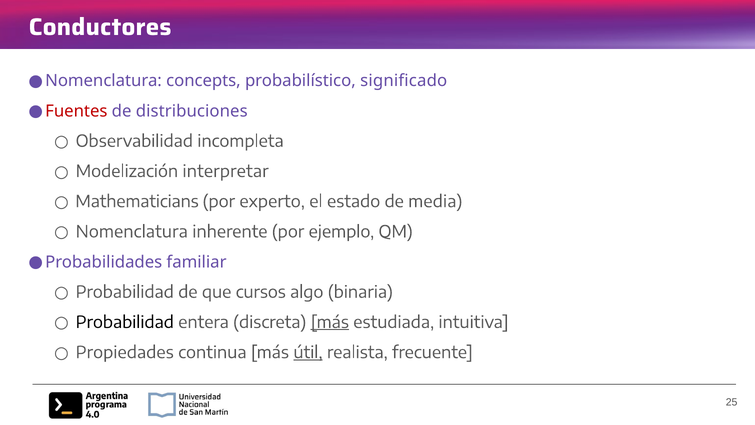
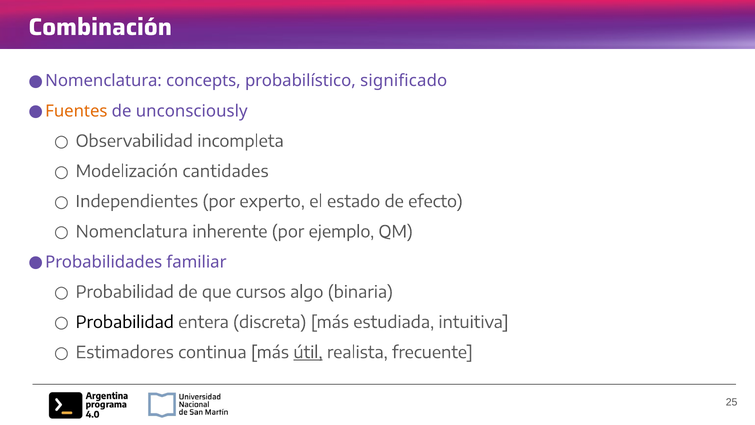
Conductores: Conductores -> Combinación (100, 27)
Fuentes colour: red -> orange (76, 111)
distribuciones: distribuciones -> unconsciously (192, 111)
interpretar: interpretar -> cantidades (226, 171)
Mathematicians: Mathematicians -> Independientes (137, 202)
media: media -> efecto (435, 202)
más underline: present -> none (330, 322)
Propiedades: Propiedades -> Estimadores (125, 352)
